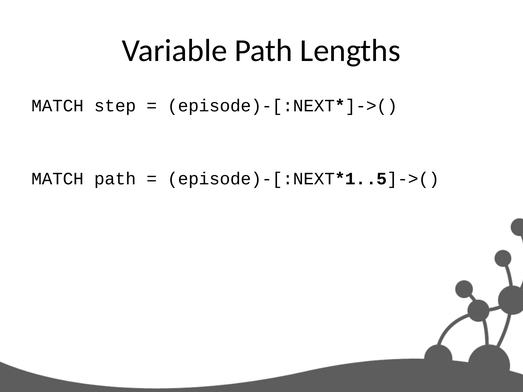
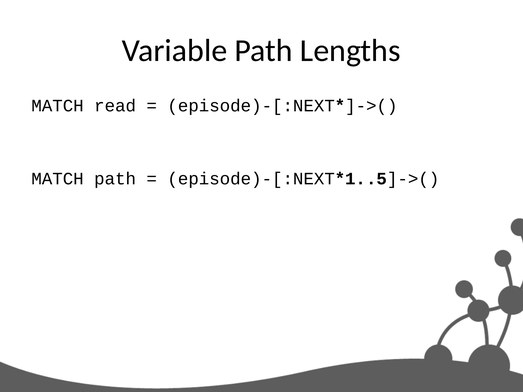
step: step -> read (115, 106)
